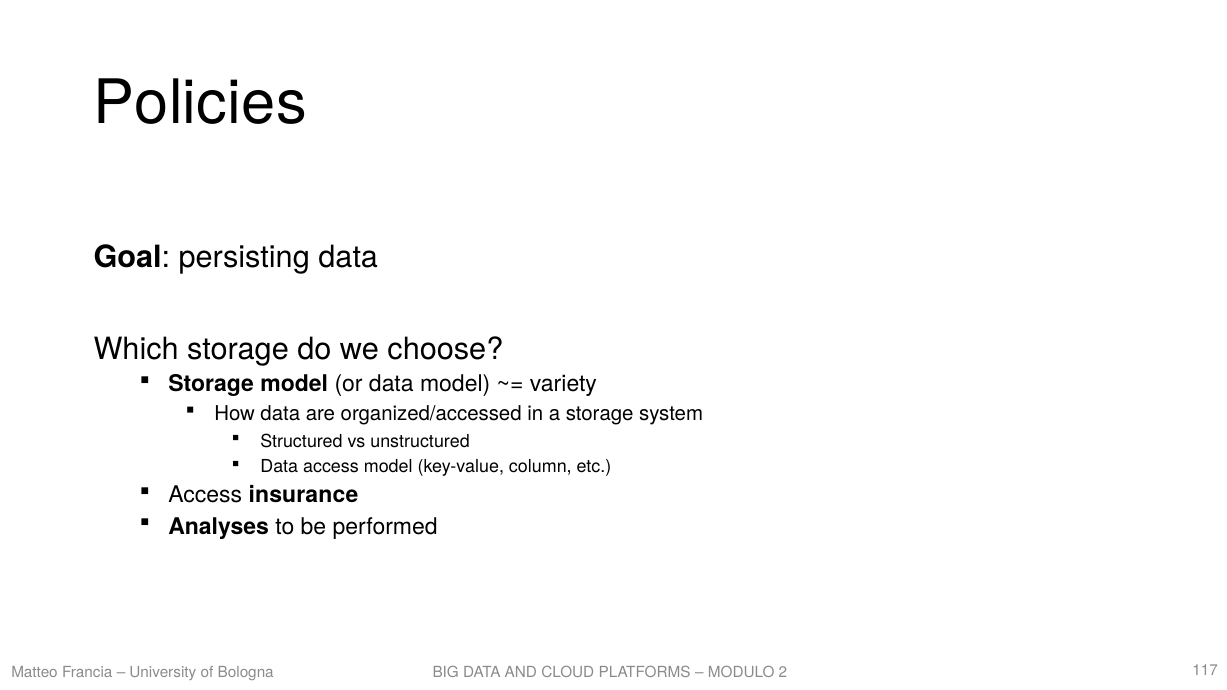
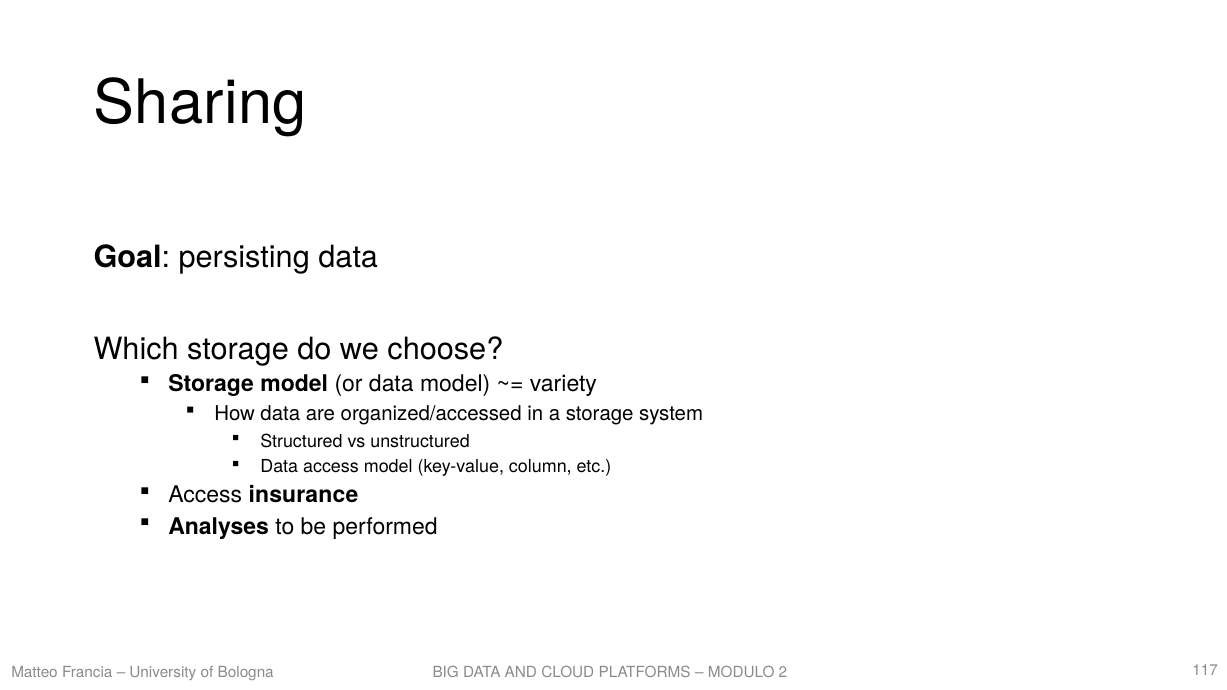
Policies: Policies -> Sharing (200, 103)
